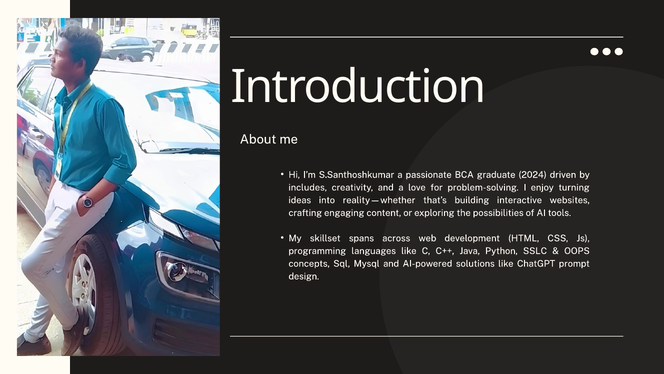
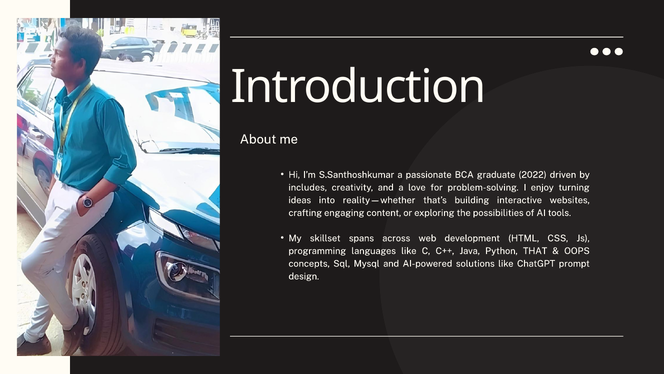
2024: 2024 -> 2022 (533, 175)
SSLC: SSLC -> THAT (535, 251)
